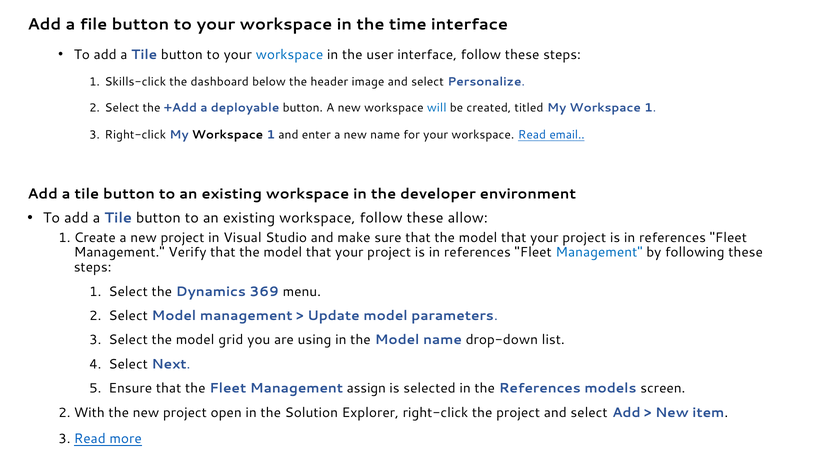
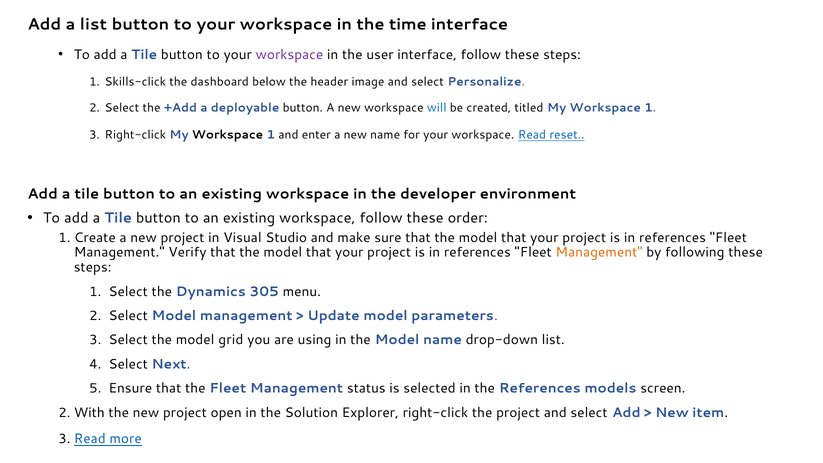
a file: file -> list (93, 24)
workspace colour: blue -> purple (289, 55)
email: email -> reset (567, 135)
allow: allow -> order (468, 218)
Management colour: blue -> orange (599, 252)
369: 369 -> 305 (264, 291)
assign: assign -> status (366, 388)
